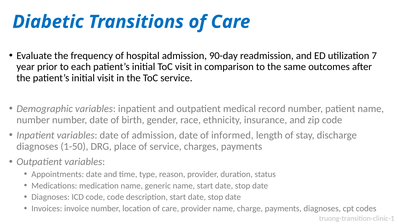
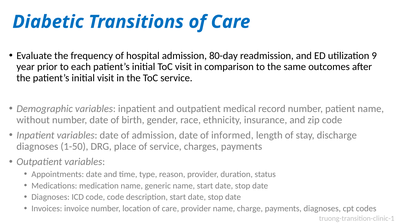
90-day: 90-day -> 80-day (224, 56)
7: 7 -> 9 (374, 56)
number: number -> without (33, 120)
